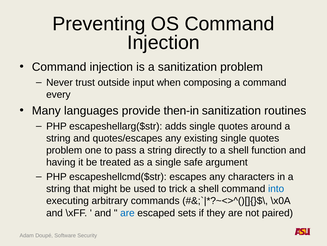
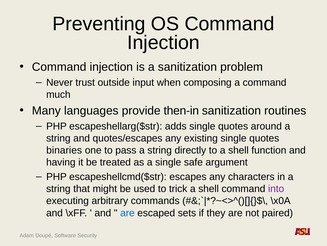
every: every -> much (58, 94)
problem: problem -> binaries (64, 150)
into colour: blue -> purple (276, 188)
